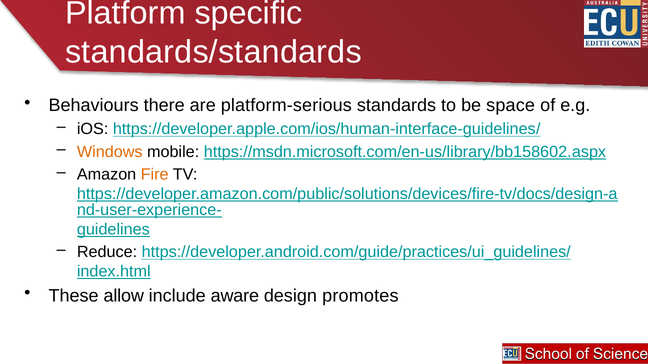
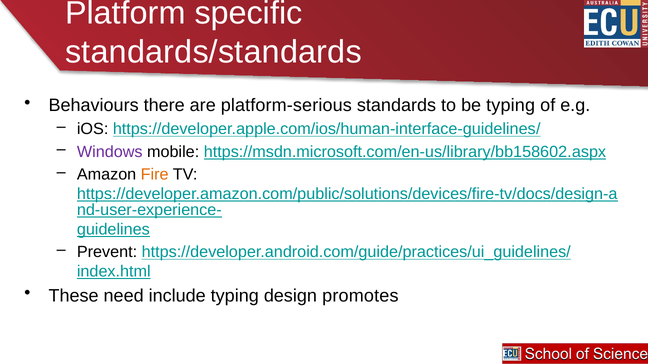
be space: space -> typing (511, 106)
Windows colour: orange -> purple (110, 152)
Reduce: Reduce -> Prevent (107, 252)
allow: allow -> need (124, 296)
include aware: aware -> typing (235, 296)
